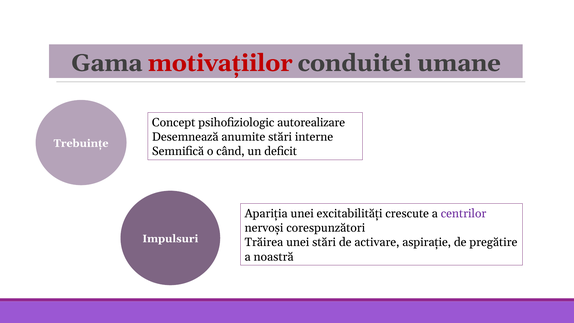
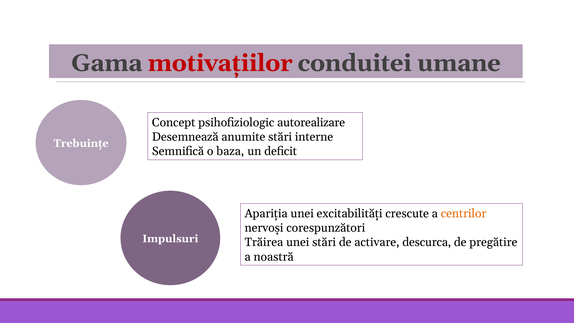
când: când -> baza (230, 151)
centrilor colour: purple -> orange (464, 214)
aspirație: aspirație -> descurca (427, 242)
